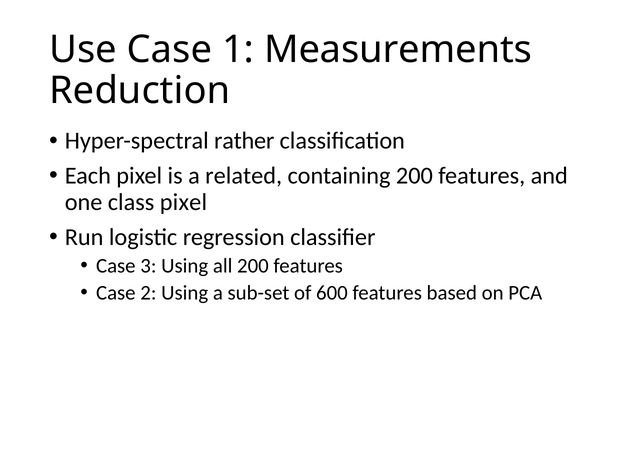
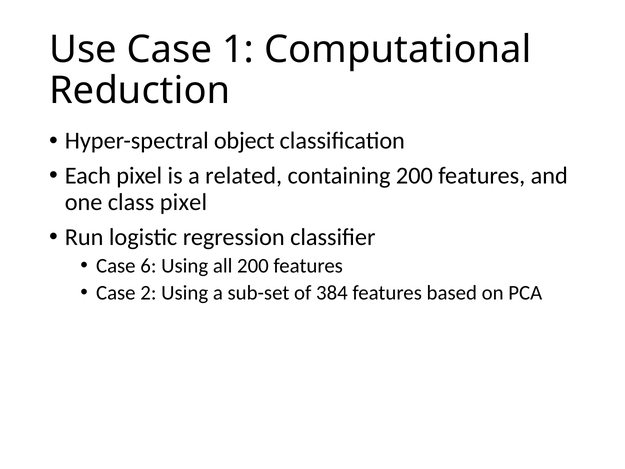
Measurements: Measurements -> Computational (398, 49)
rather: rather -> object (244, 141)
3: 3 -> 6 (148, 266)
600: 600 -> 384 (332, 293)
